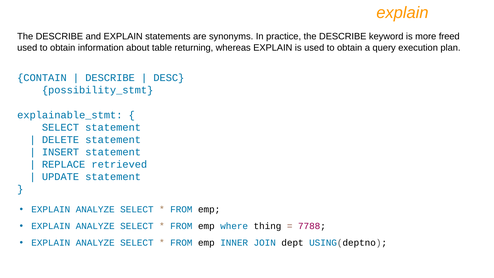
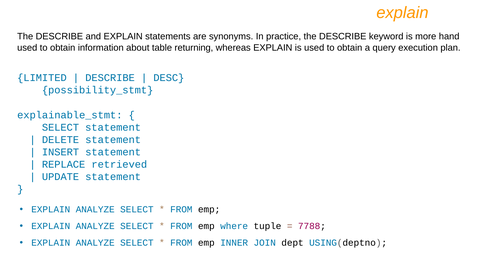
freed: freed -> hand (449, 37)
CONTAIN: CONTAIN -> LIMITED (42, 78)
thing: thing -> tuple (267, 226)
